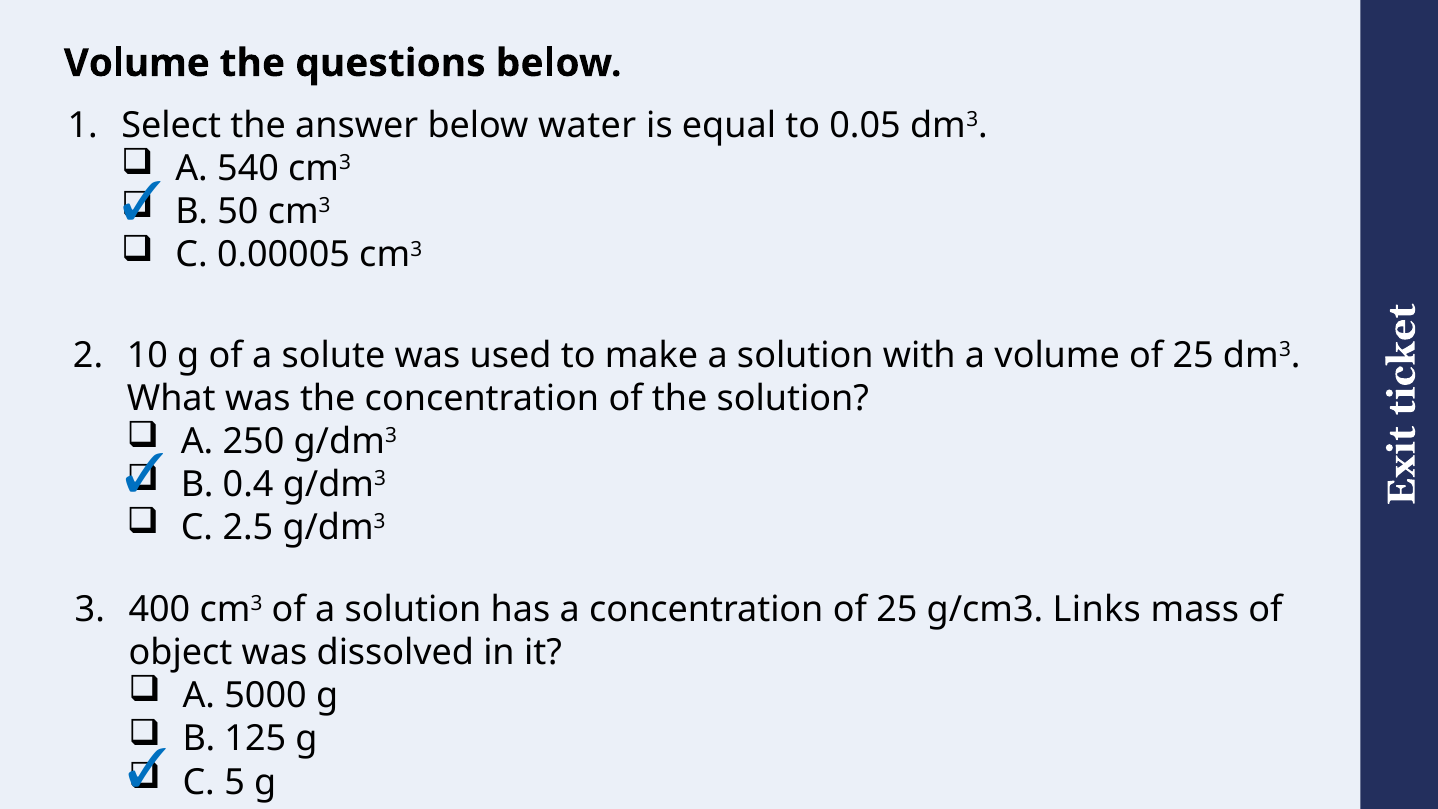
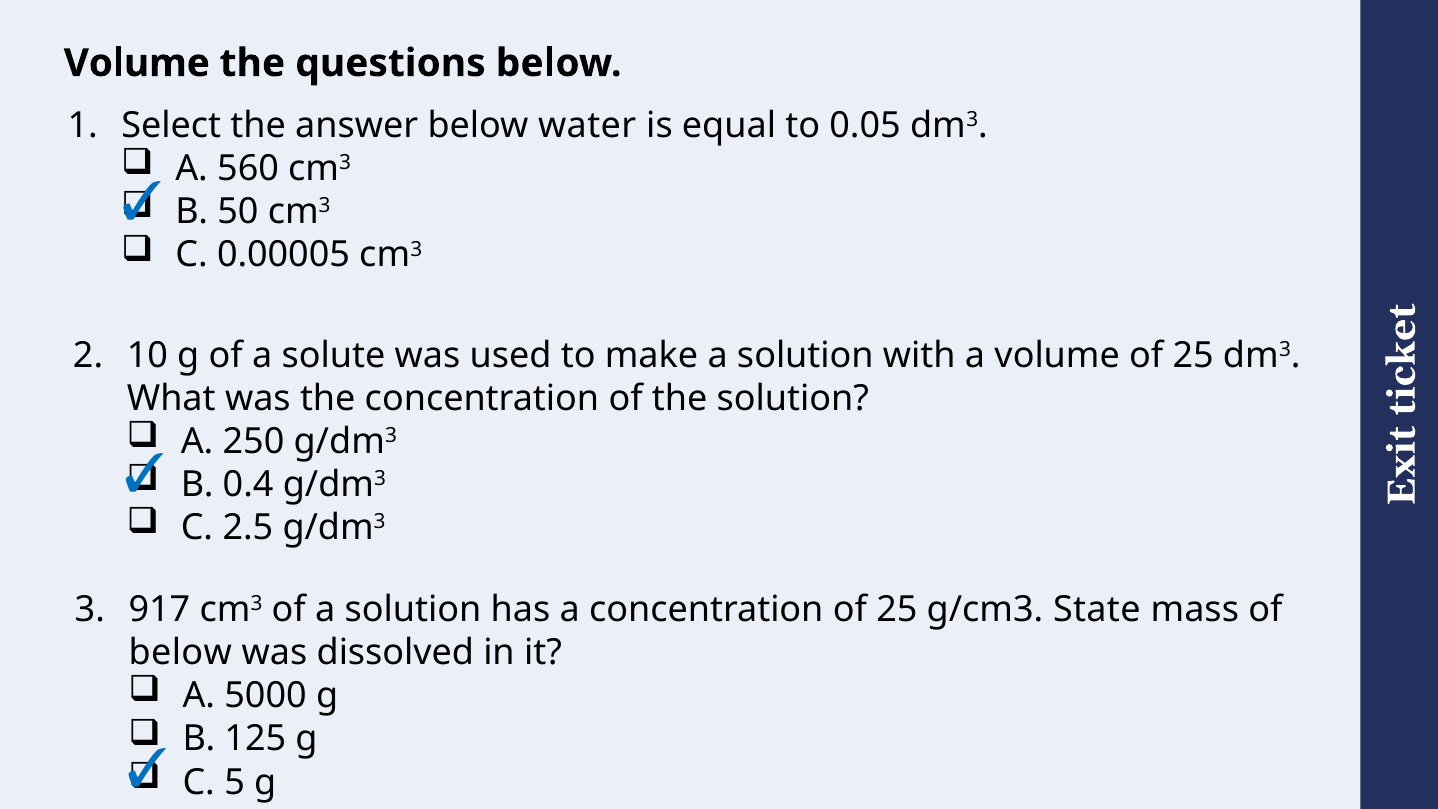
540: 540 -> 560 (248, 169)
400: 400 -> 917 (159, 610)
Links: Links -> State (1097, 610)
object: object -> below (180, 653)
